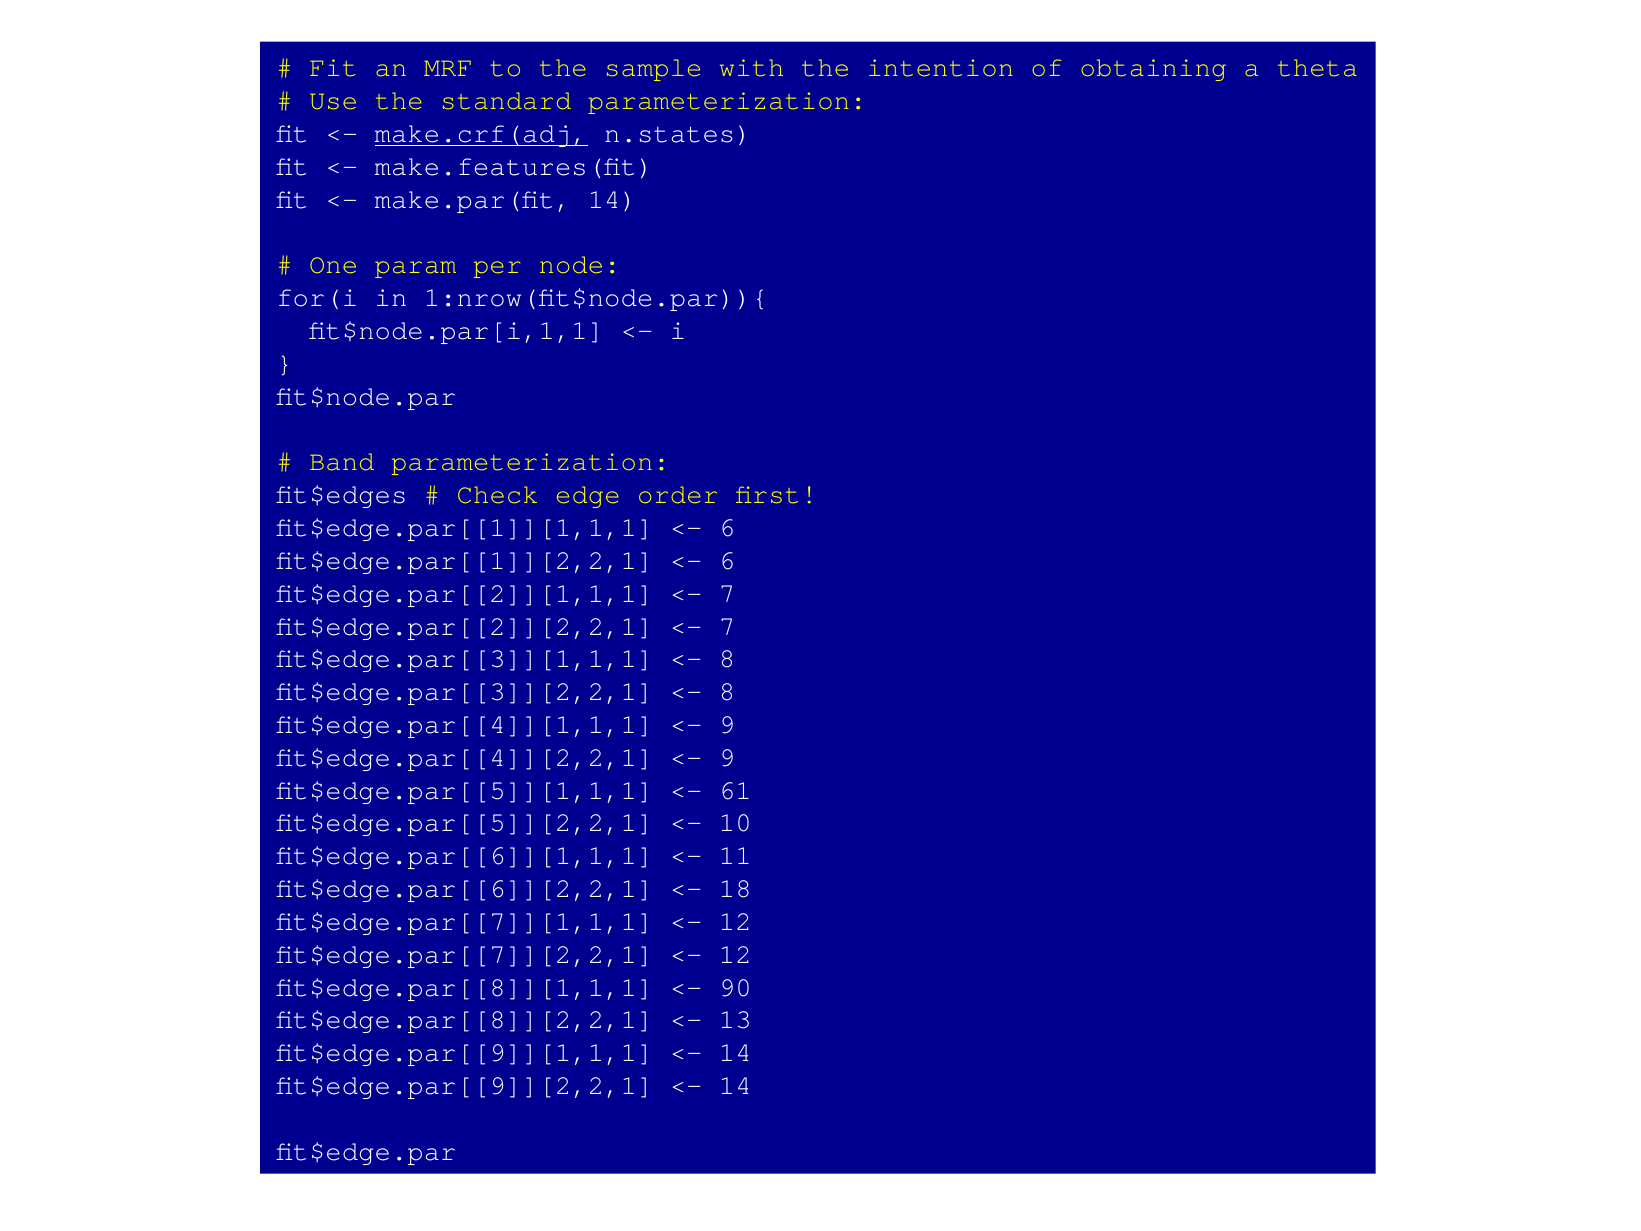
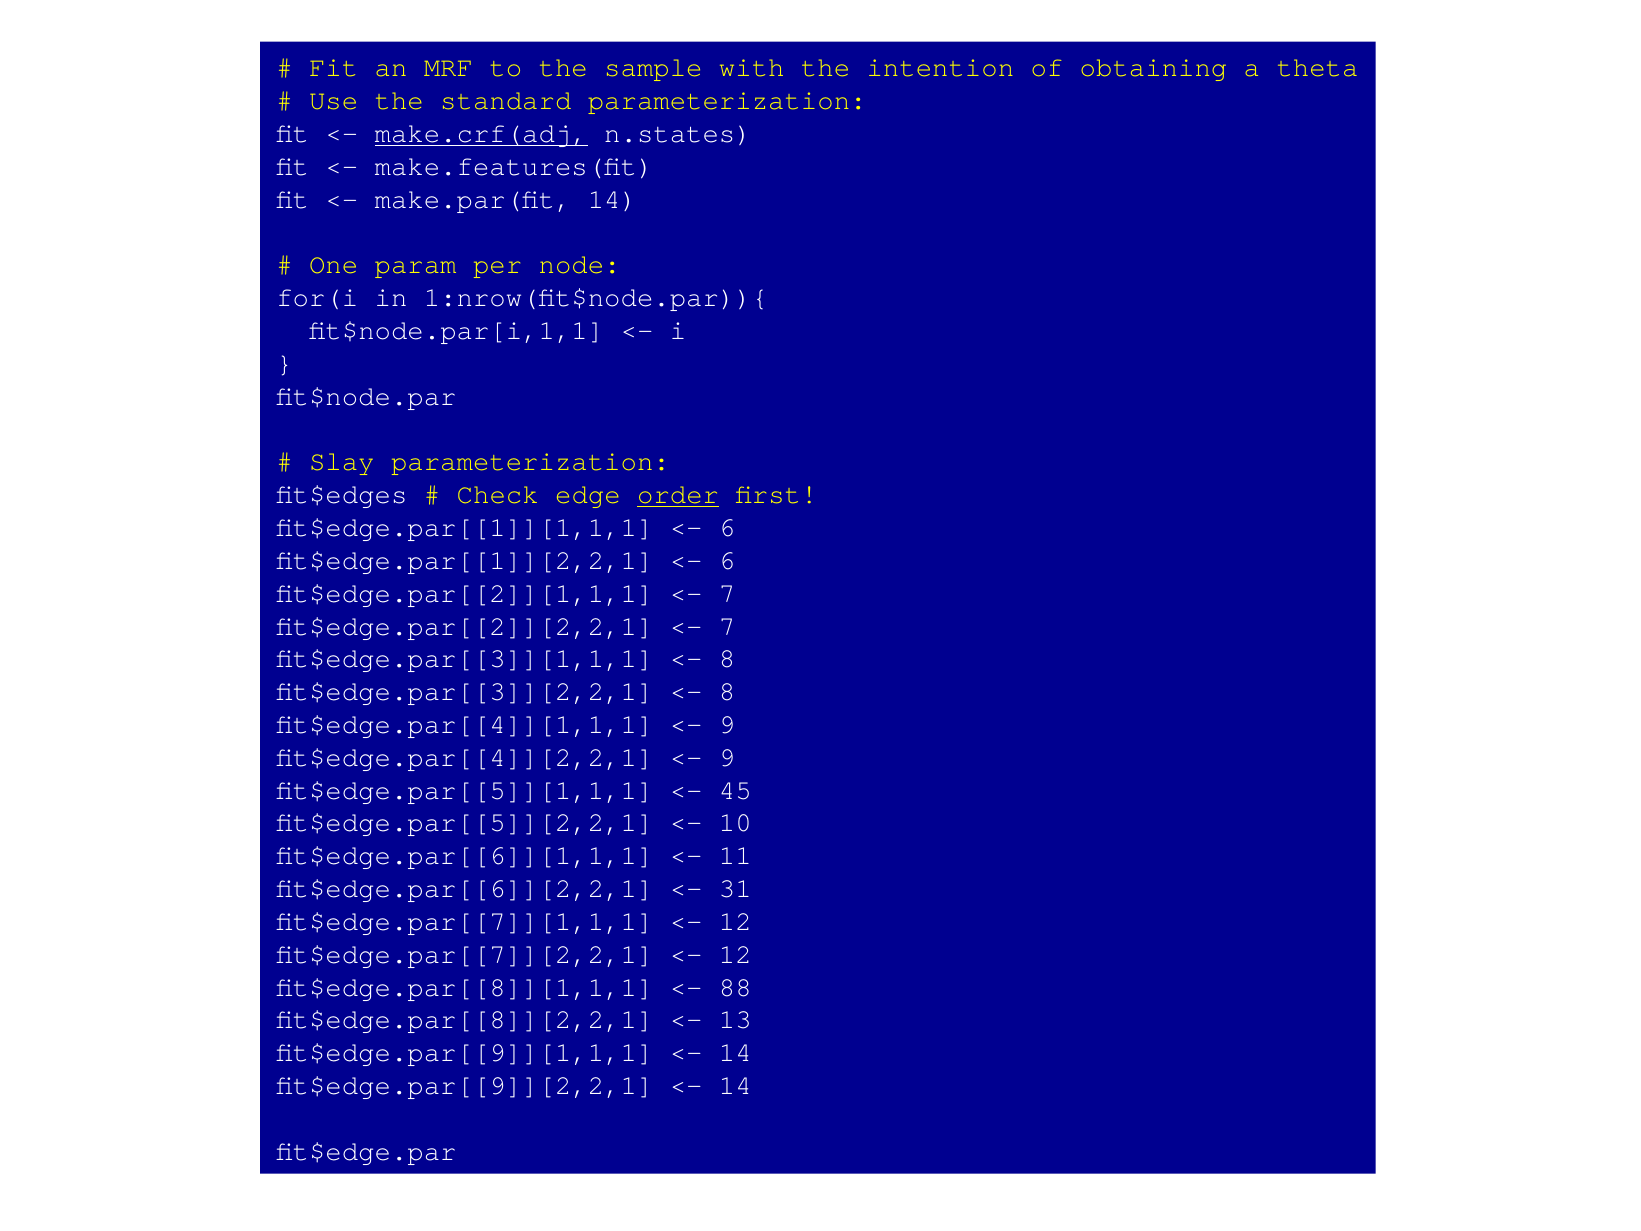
Band: Band -> Slay (342, 462)
order underline: none -> present (678, 495)
61: 61 -> 45 (735, 790)
18: 18 -> 31 (735, 888)
90: 90 -> 88 (735, 987)
